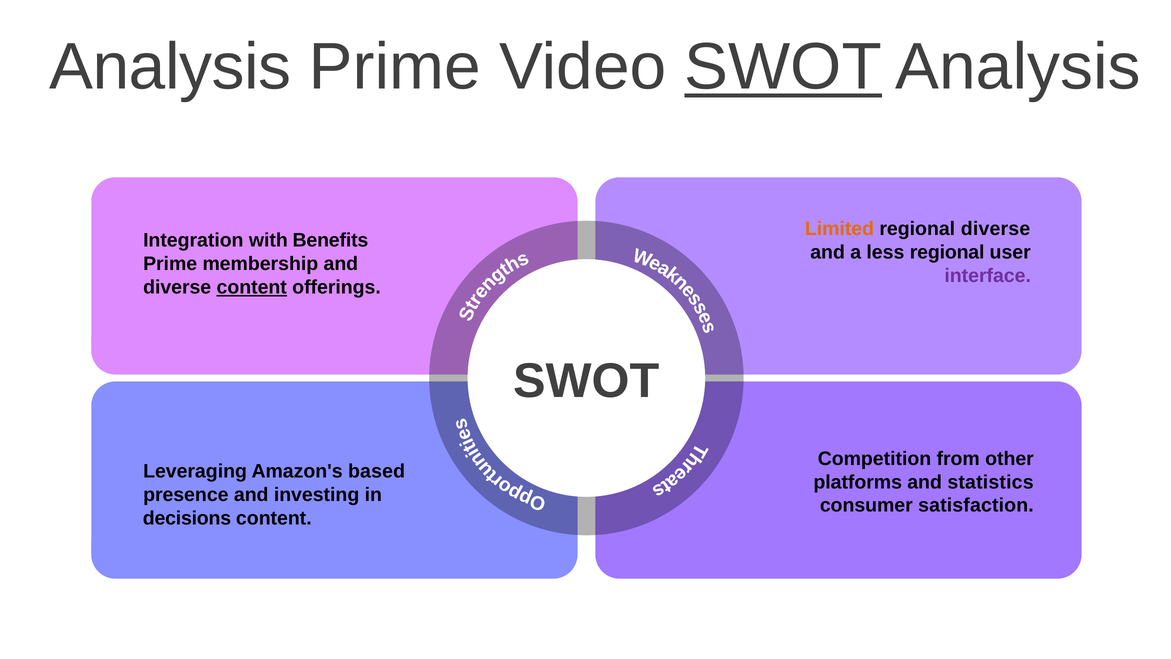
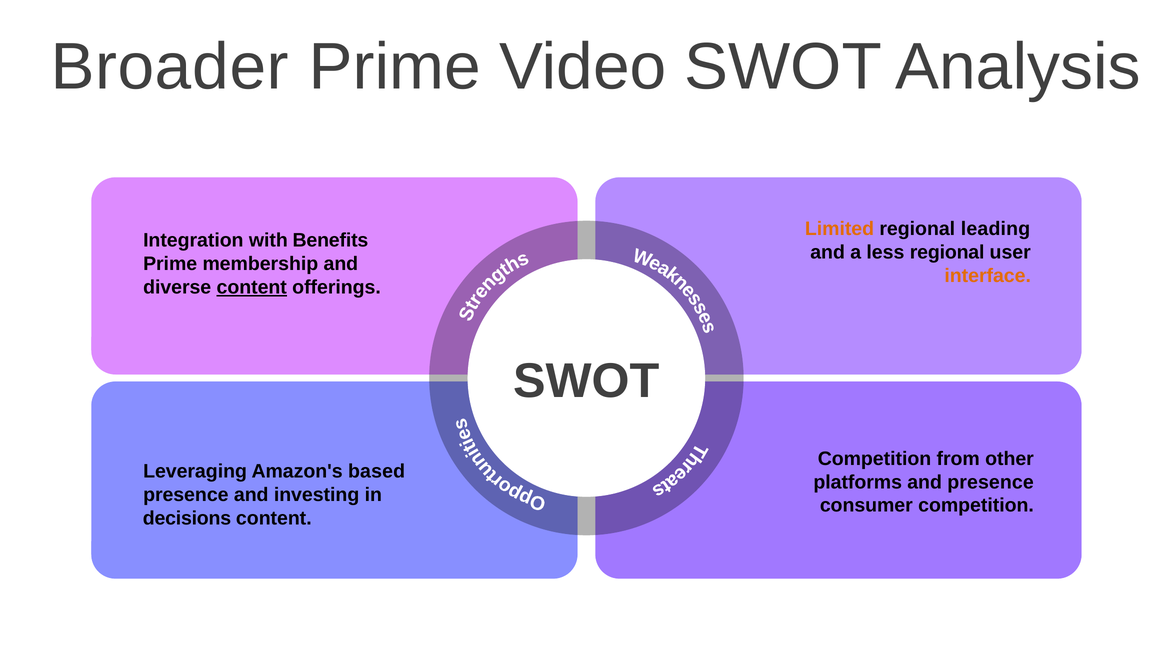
Analysis: Analysis -> Broader (170, 67)
SWOT underline: present -> none (783, 67)
regional diverse: diverse -> leading (996, 229)
interface colour: purple -> orange (988, 275)
and statistics: statistics -> presence (991, 482)
consumer satisfaction: satisfaction -> competition (976, 505)
